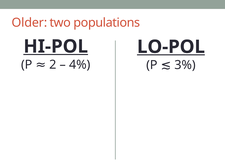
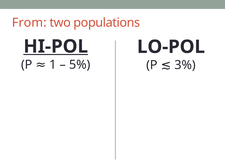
Older: Older -> From (29, 23)
LO-POL underline: present -> none (171, 47)
2: 2 -> 1 (53, 65)
4%: 4% -> 5% (80, 65)
